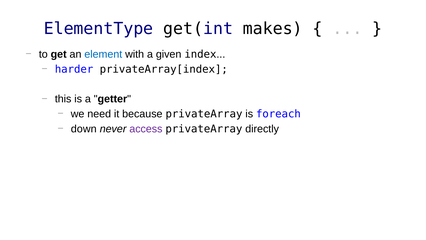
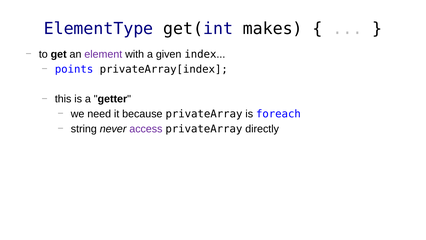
element colour: blue -> purple (103, 54)
harder: harder -> points (74, 69)
down: down -> string (84, 129)
